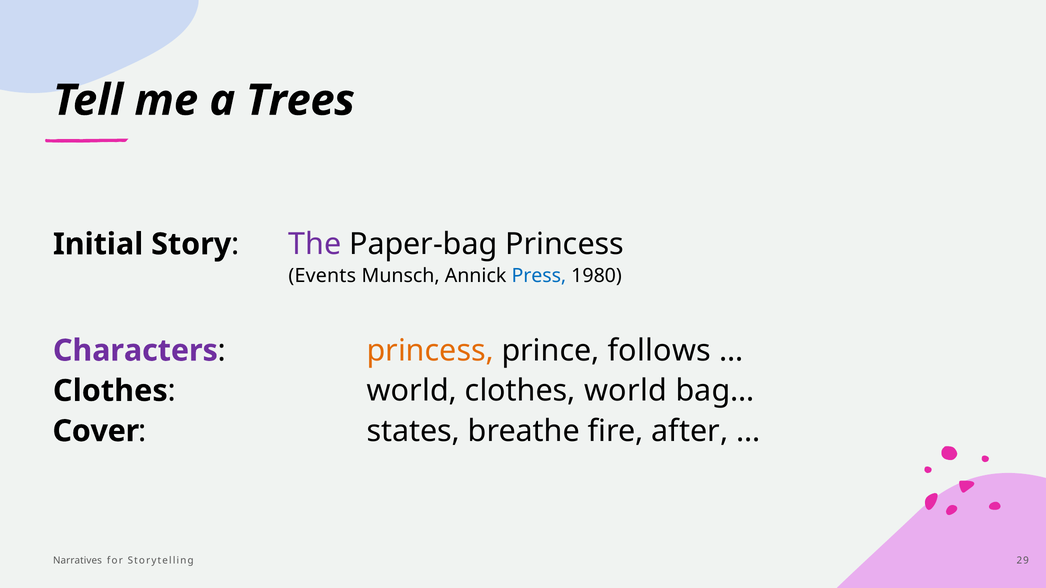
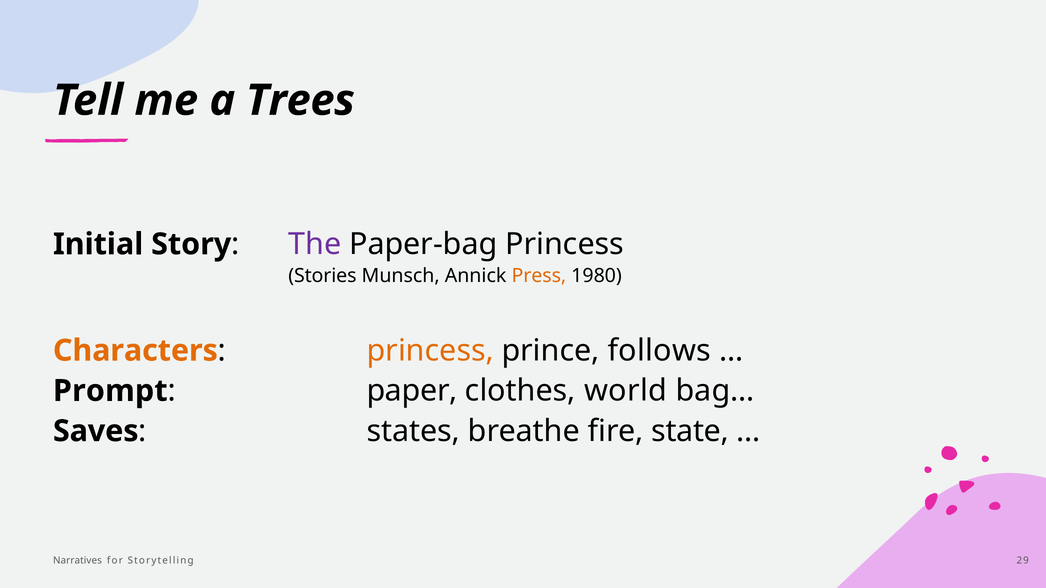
Events: Events -> Stories (322, 276)
Press colour: blue -> orange (539, 276)
Characters colour: purple -> orange (135, 351)
Clothes: Clothes -> Prompt (110, 391)
world: world -> paper (412, 391)
Cover: Cover -> Saves (96, 431)
after: after -> state (690, 431)
